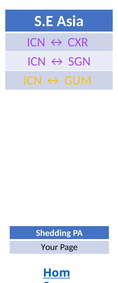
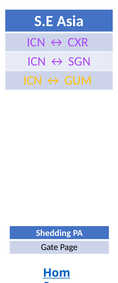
Your: Your -> Gate (50, 247)
